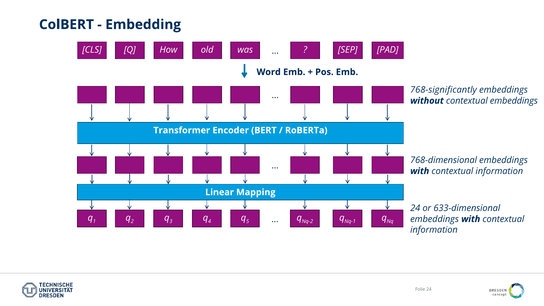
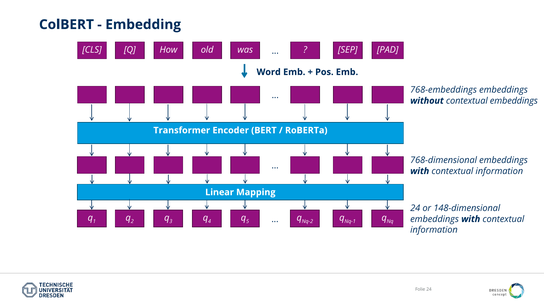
768-significantly: 768-significantly -> 768-embeddings (444, 90)
633-dimensional: 633-dimensional -> 148-dimensional (467, 208)
